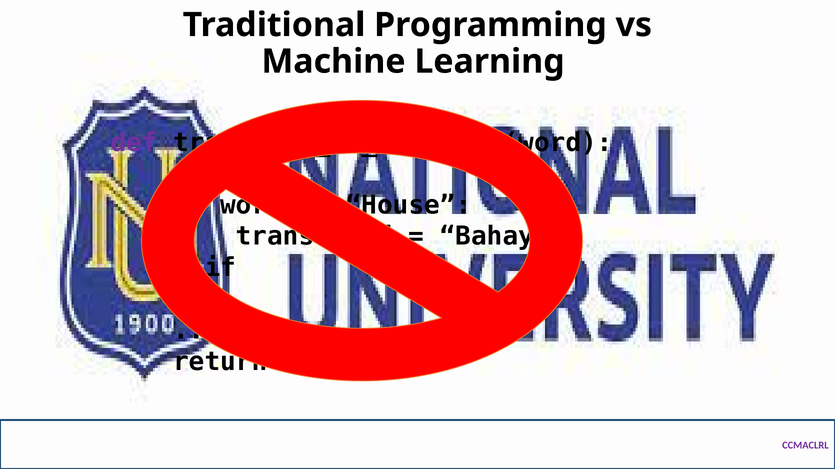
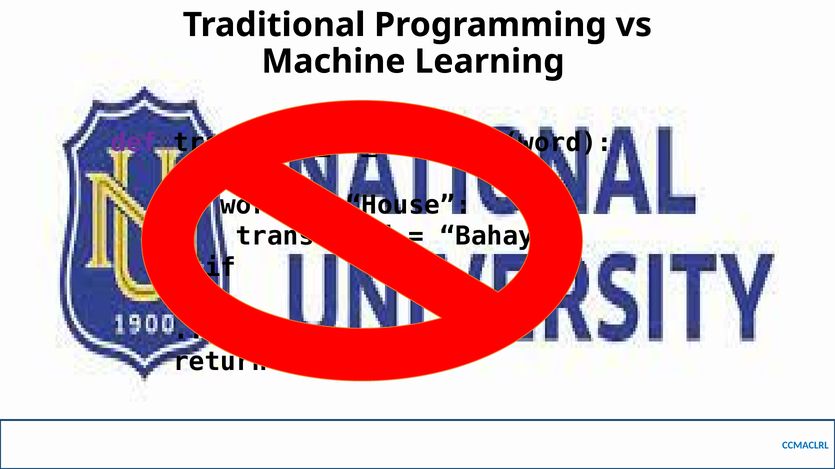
CCMACLRL colour: purple -> blue (805, 446)
